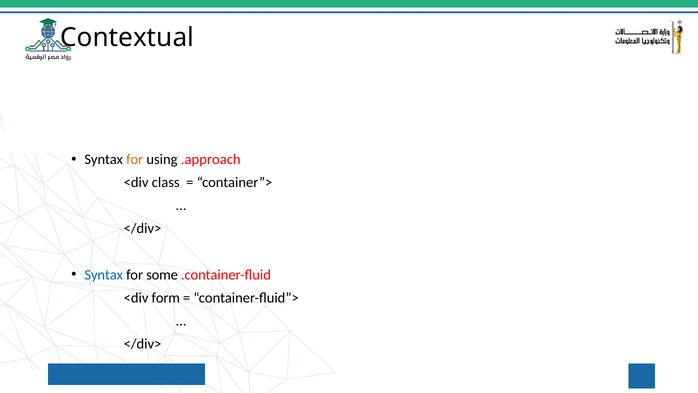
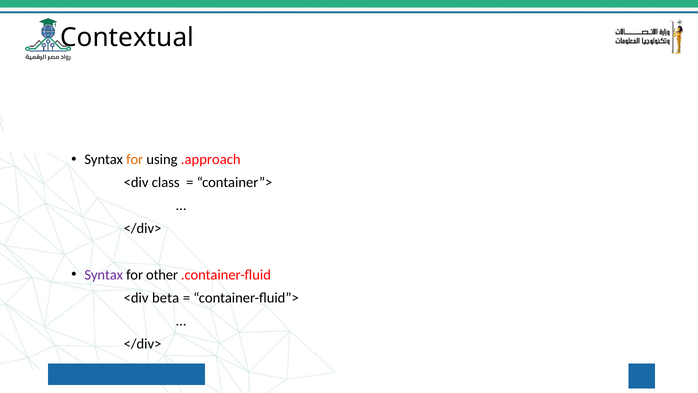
Syntax colour: blue -> purple (104, 274)
some: some -> other (162, 274)
form: form -> beta (166, 297)
